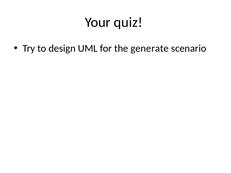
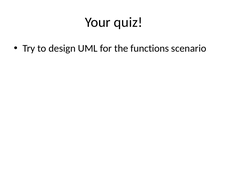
generate: generate -> functions (150, 48)
